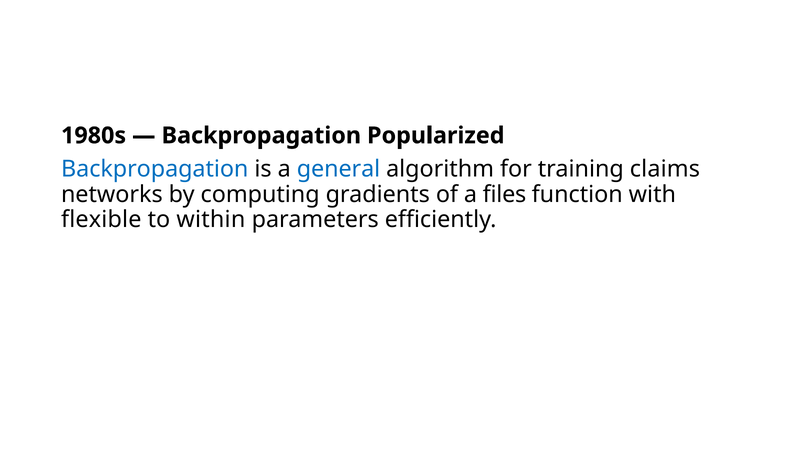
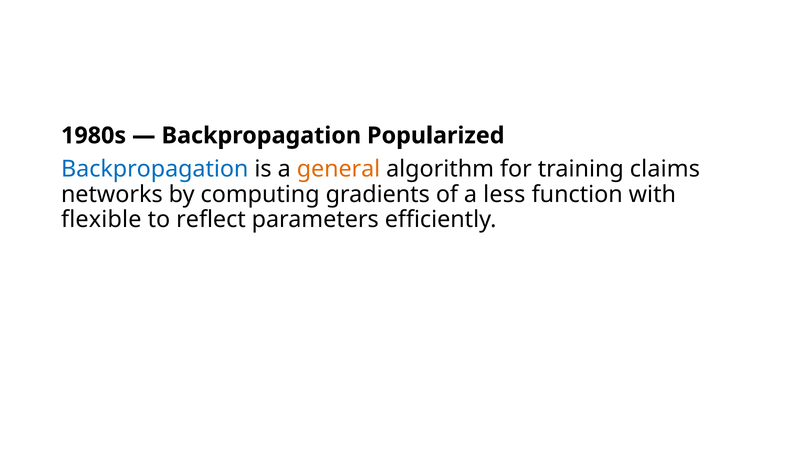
general colour: blue -> orange (338, 169)
files: files -> less (504, 194)
within: within -> reflect (211, 219)
